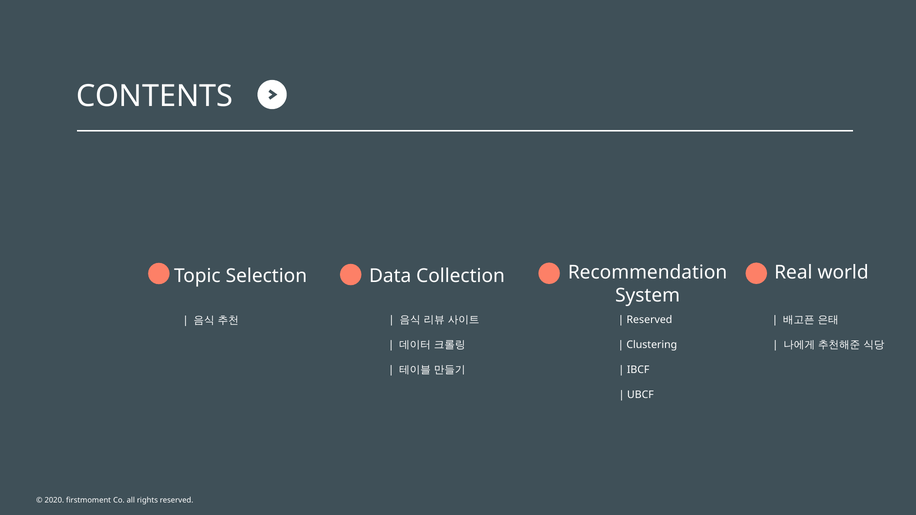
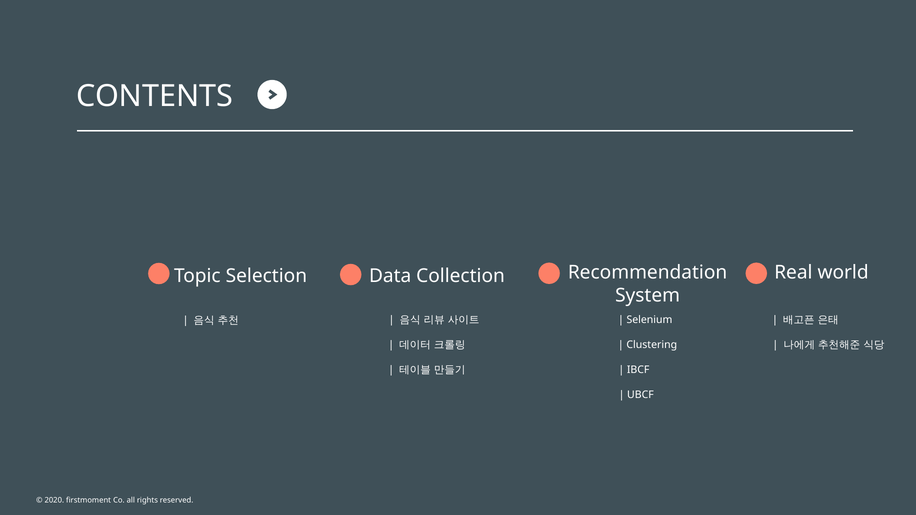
Reserved: Reserved -> Selenium (649, 320)
